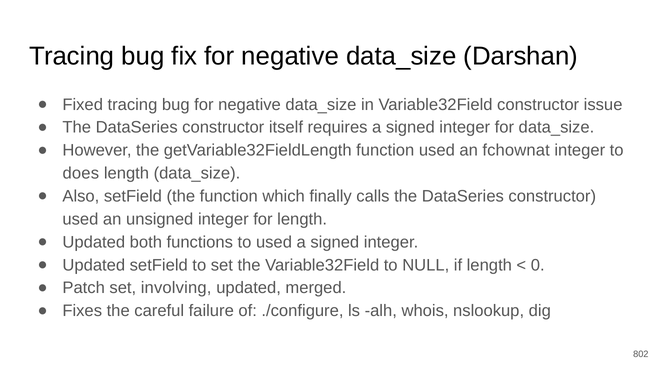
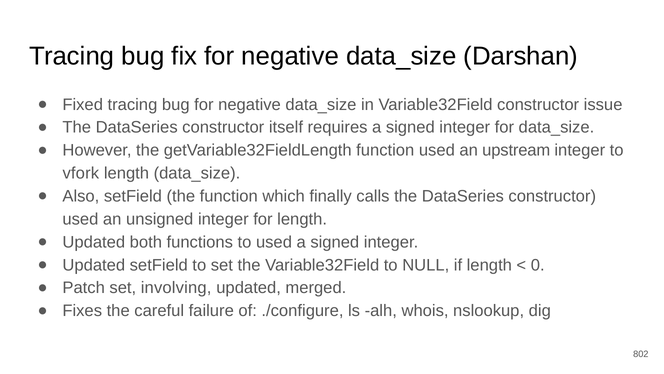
fchownat: fchownat -> upstream (516, 150)
does: does -> vfork (81, 173)
